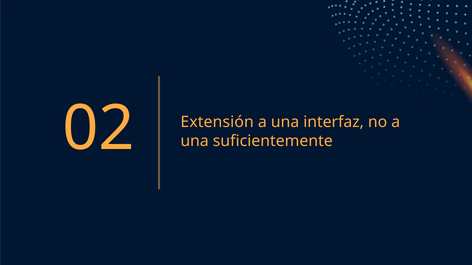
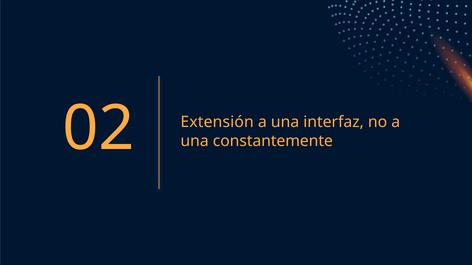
suficientemente: suficientemente -> constantemente (273, 141)
